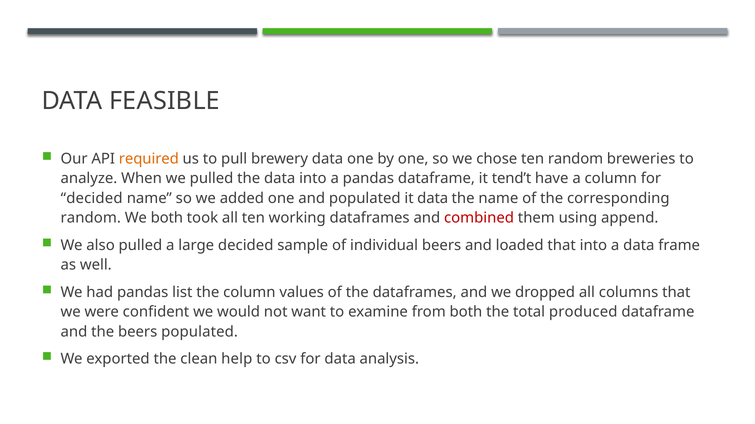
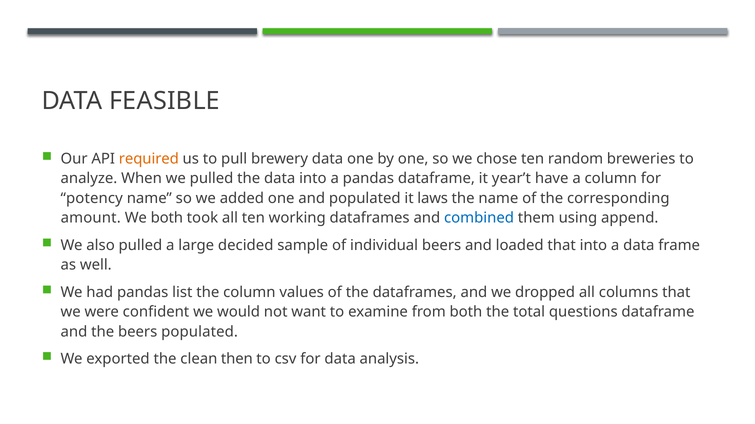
tend’t: tend’t -> year’t (511, 179)
decided: decided -> potency (92, 199)
it data: data -> laws (433, 199)
random: random -> amount (91, 218)
combined colour: red -> blue (479, 218)
produced: produced -> questions (583, 313)
help: help -> then (237, 360)
